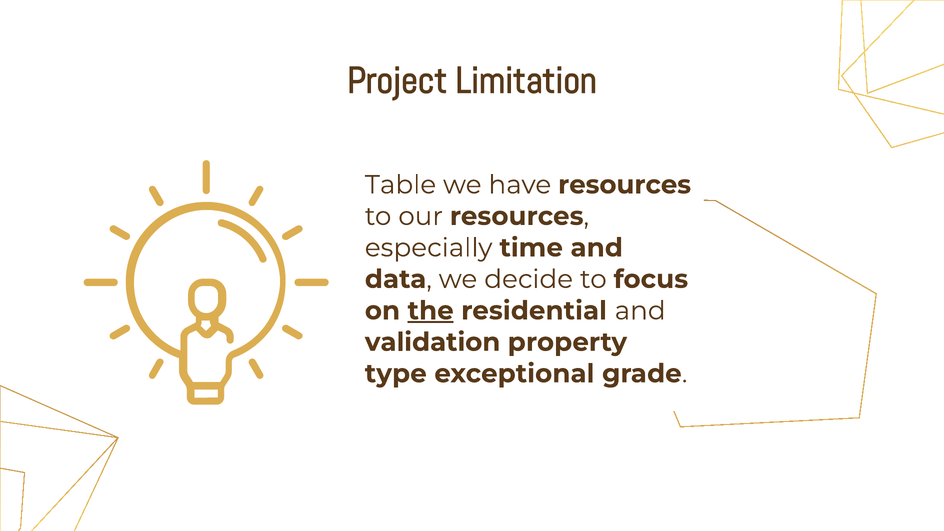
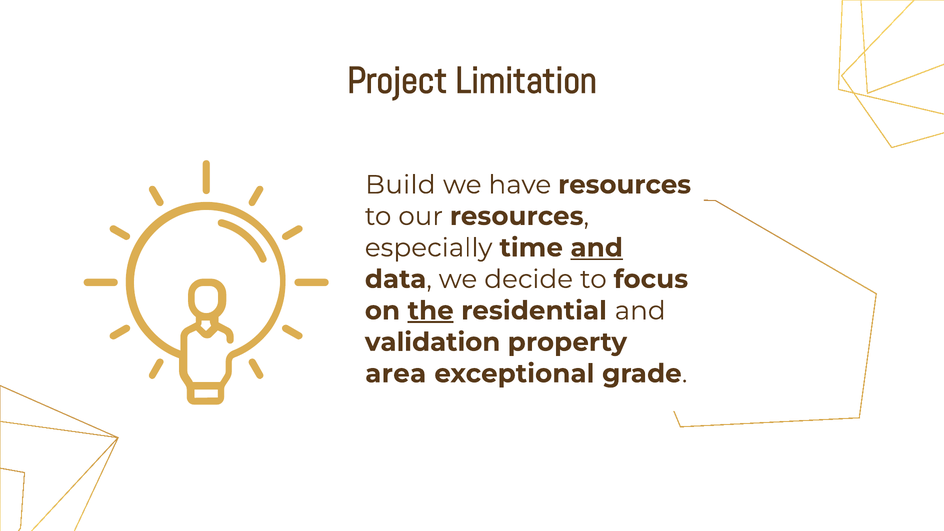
Table: Table -> Build (400, 185)
and underline: none -> present (597, 248)
type: type -> area (396, 374)
